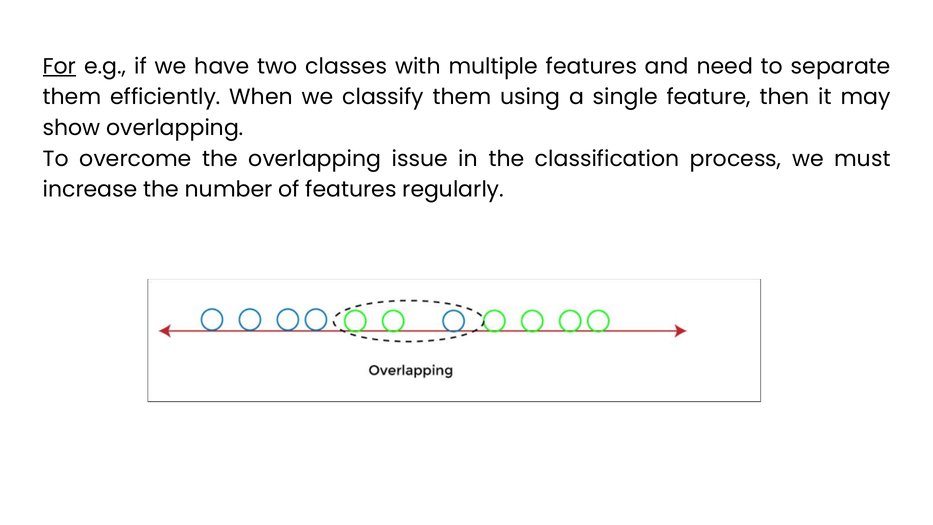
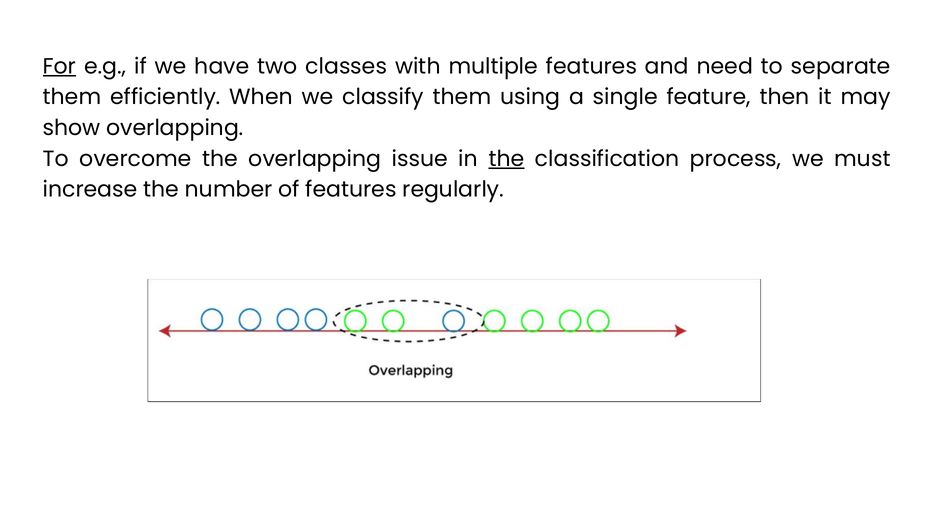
the underline: none -> present (506, 159)
